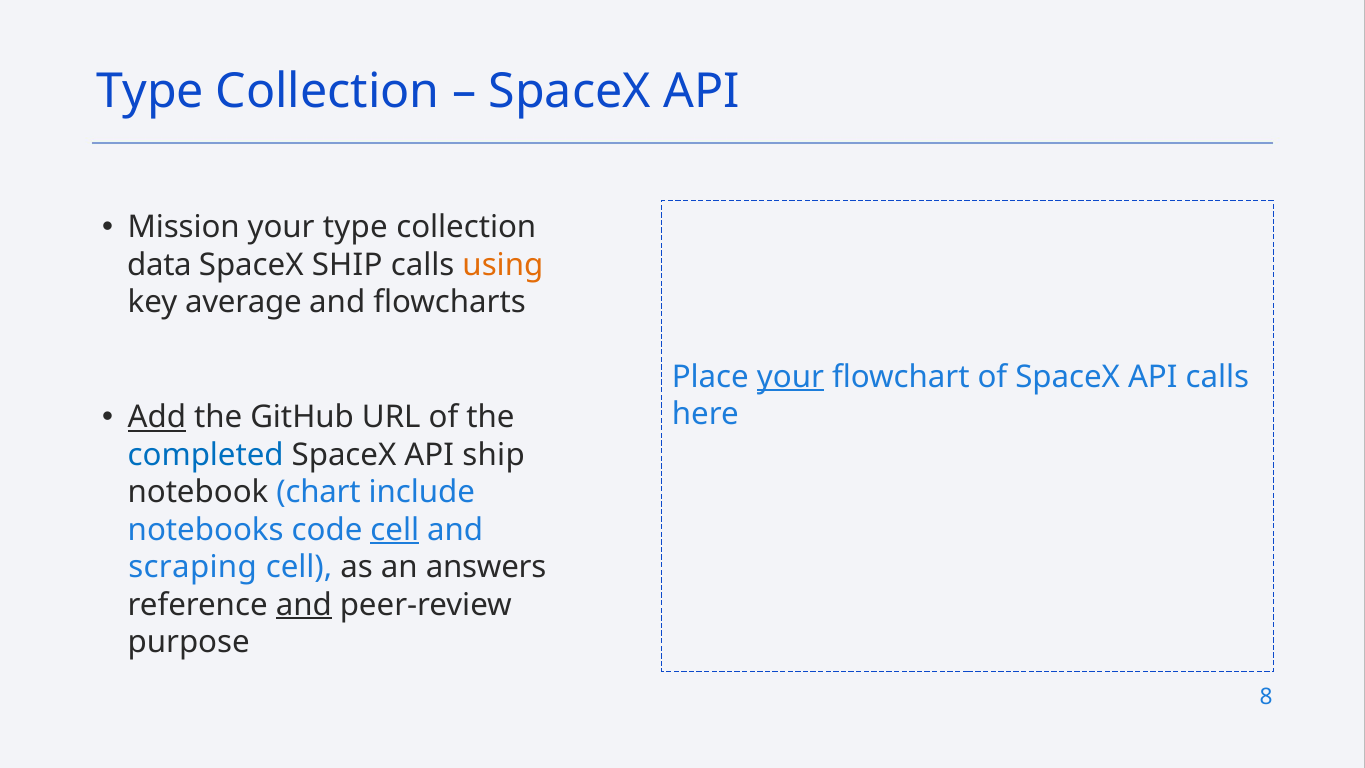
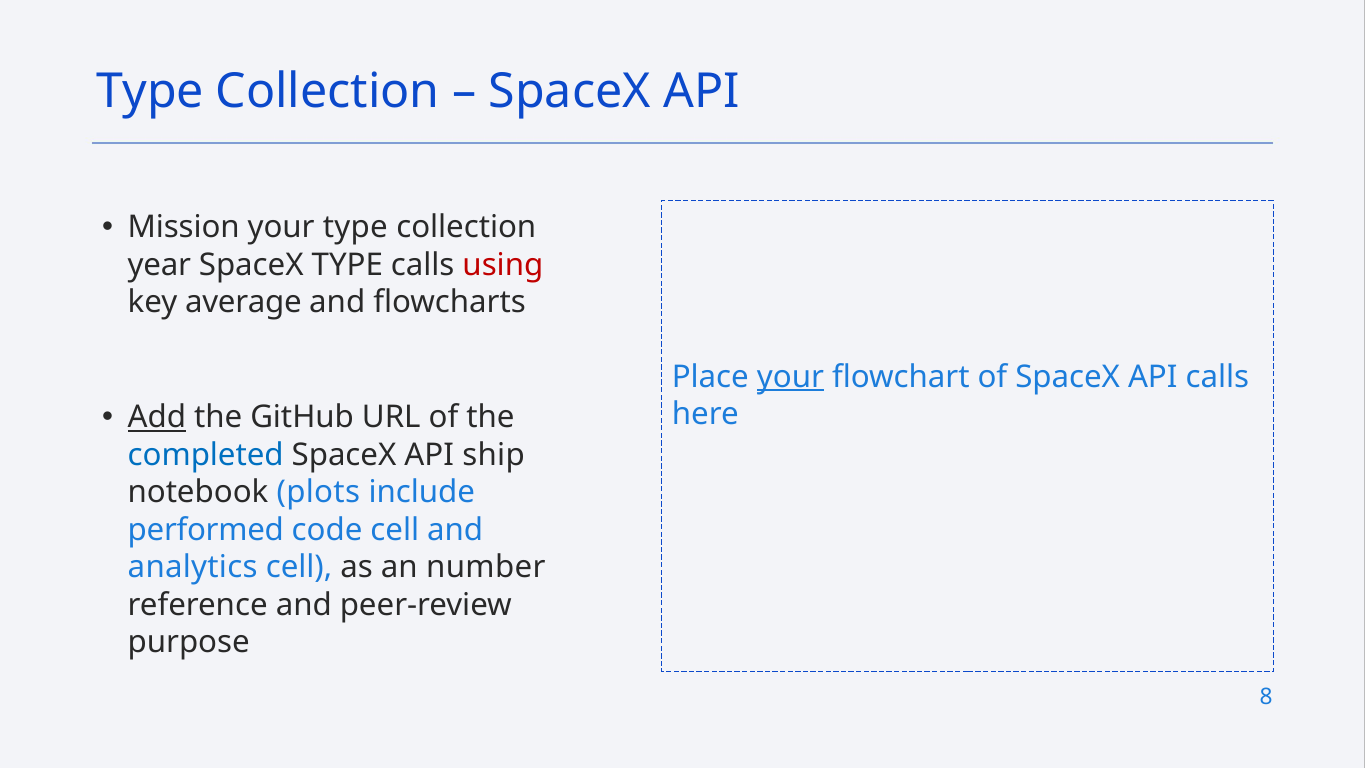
data: data -> year (159, 265)
SpaceX SHIP: SHIP -> TYPE (347, 265)
using colour: orange -> red (503, 265)
chart: chart -> plots (318, 492)
notebooks: notebooks -> performed (206, 530)
cell underline: present -> none (395, 530)
scraping: scraping -> analytics (193, 567)
answers: answers -> number (486, 567)
and underline: present -> none (304, 605)
